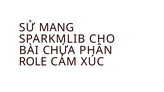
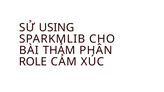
MANG: MANG -> USING (57, 28)
CHỨA: CHỨA -> THẢM (59, 50)
